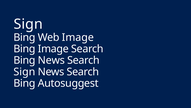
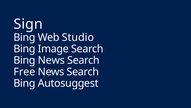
Web Image: Image -> Studio (78, 37)
Sign: Sign -> Free (24, 71)
